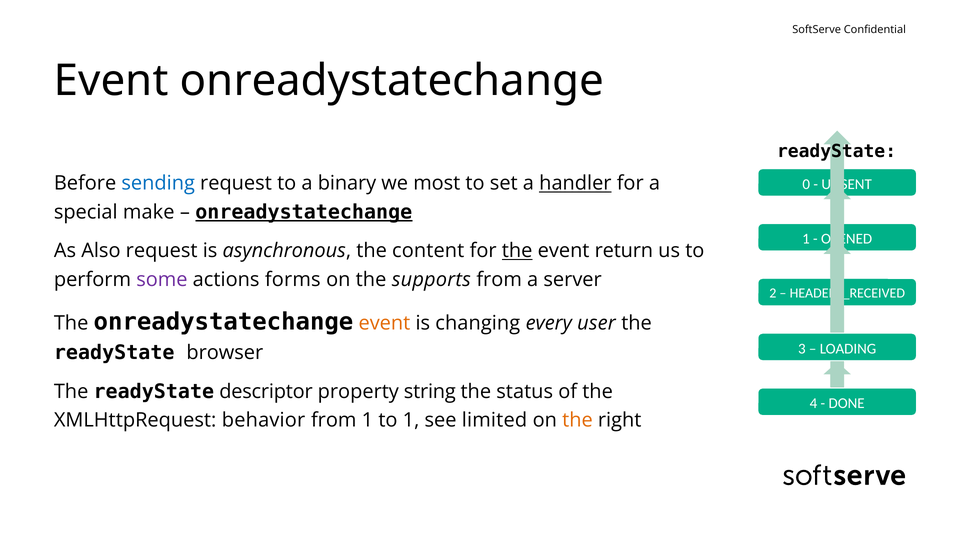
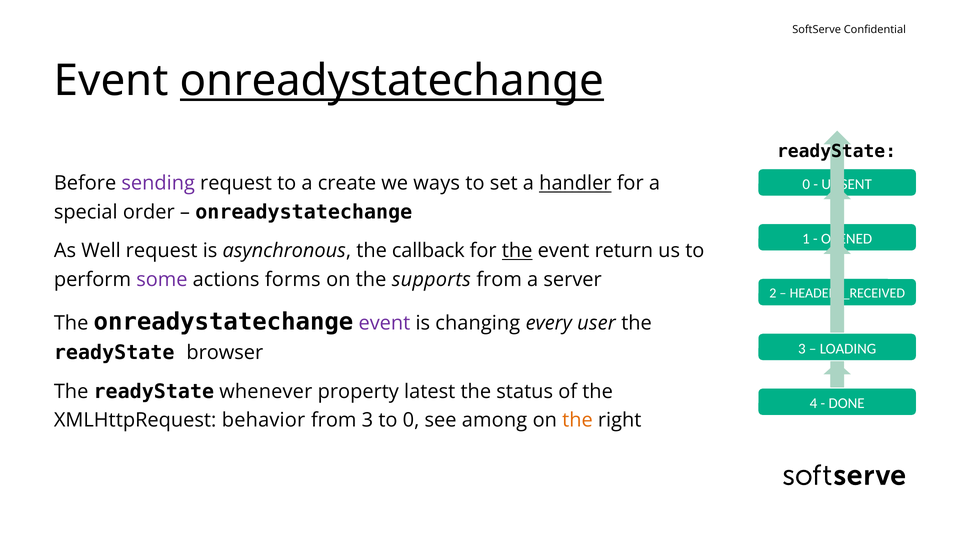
onreadystatechange underline: none -> present (392, 81)
sending colour: blue -> purple (158, 184)
binary: binary -> create (347, 184)
most: most -> ways (437, 184)
make: make -> order (149, 212)
onreadystatechange underline: present -> none (304, 212)
Also: Also -> Well (101, 251)
content: content -> callback (428, 251)
event colour: orange -> purple (384, 324)
descriptor: descriptor -> whenever (266, 392)
string: string -> latest (430, 392)
from 1: 1 -> 3 (367, 421)
to 1: 1 -> 0 (411, 421)
limited: limited -> among (494, 421)
